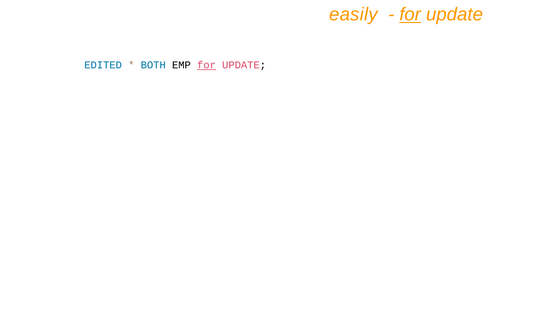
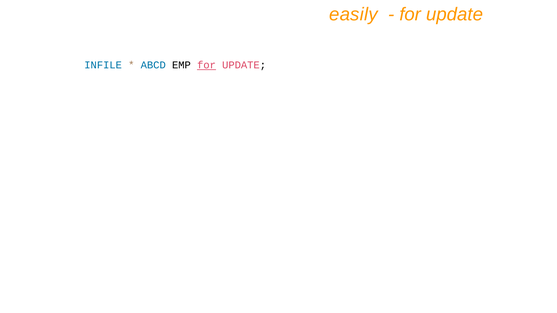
for underline: present -> none (410, 14)
EDITED: EDITED -> INFILE (103, 65)
BOTH: BOTH -> ABCD (153, 65)
